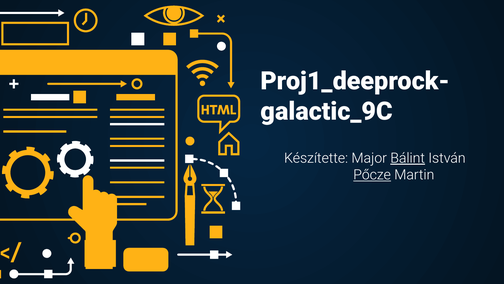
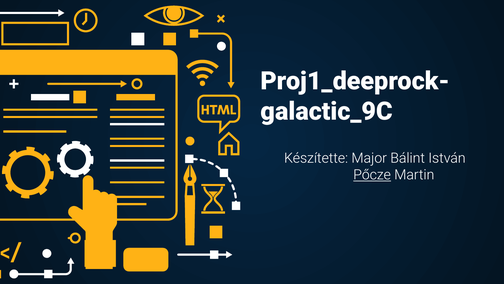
Bálint underline: present -> none (408, 158)
